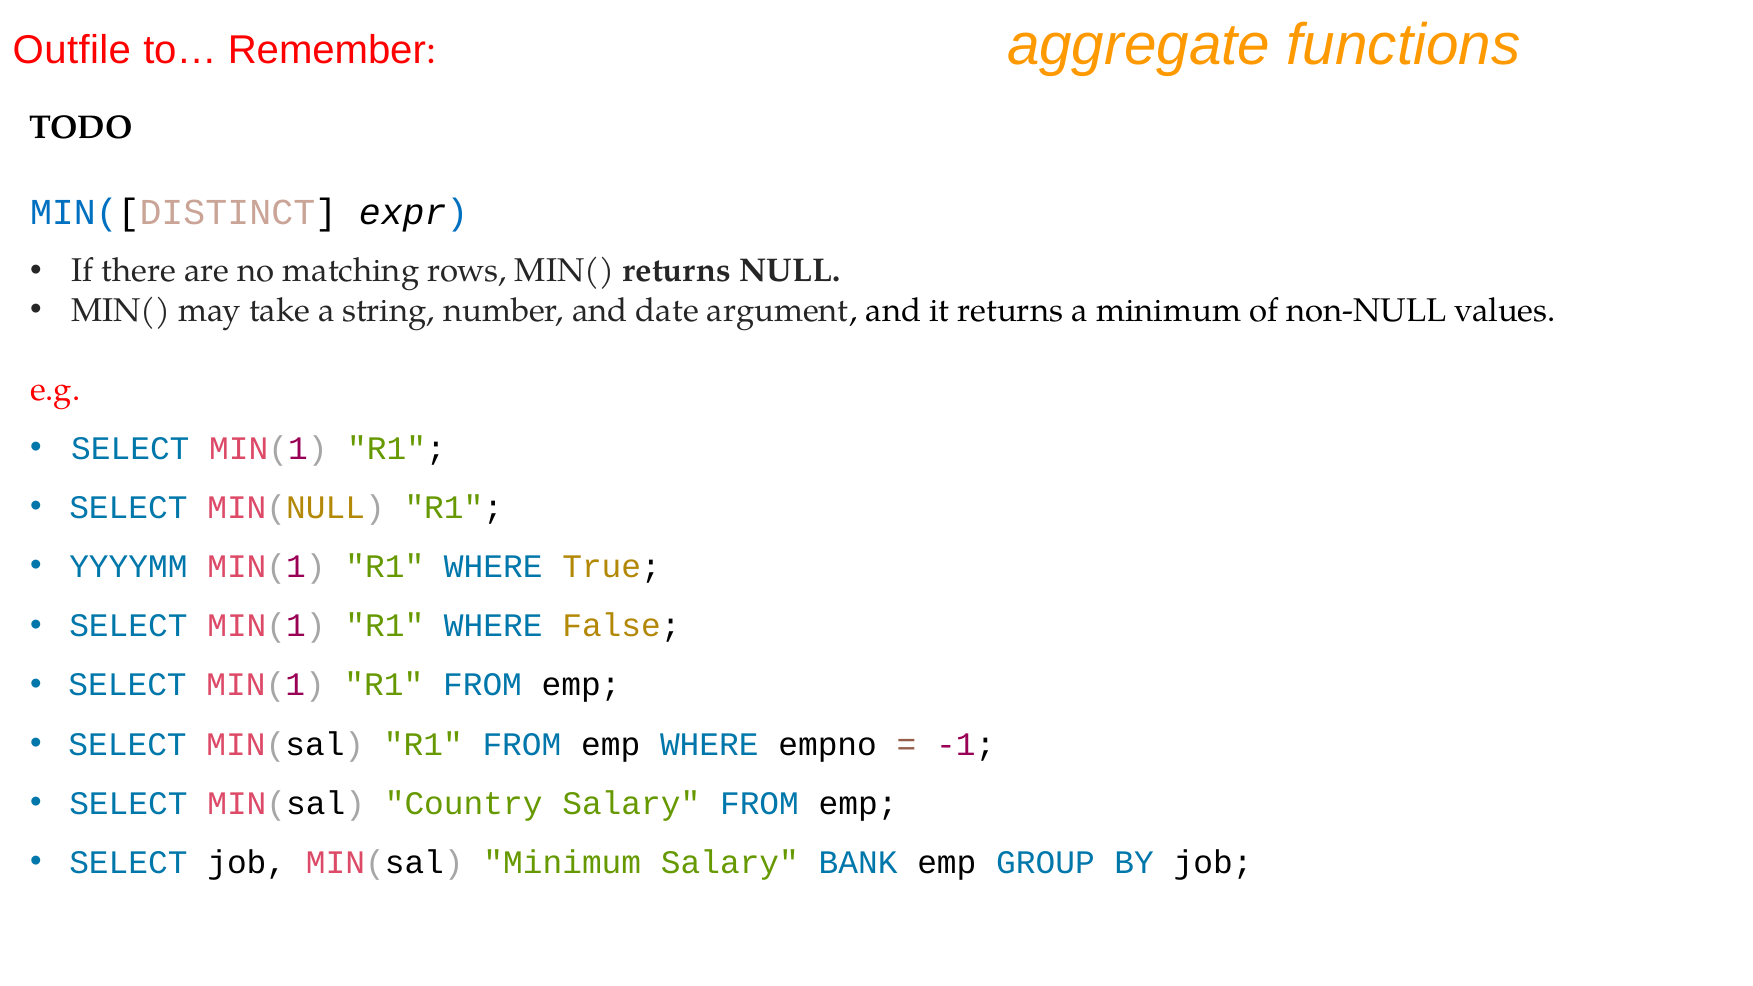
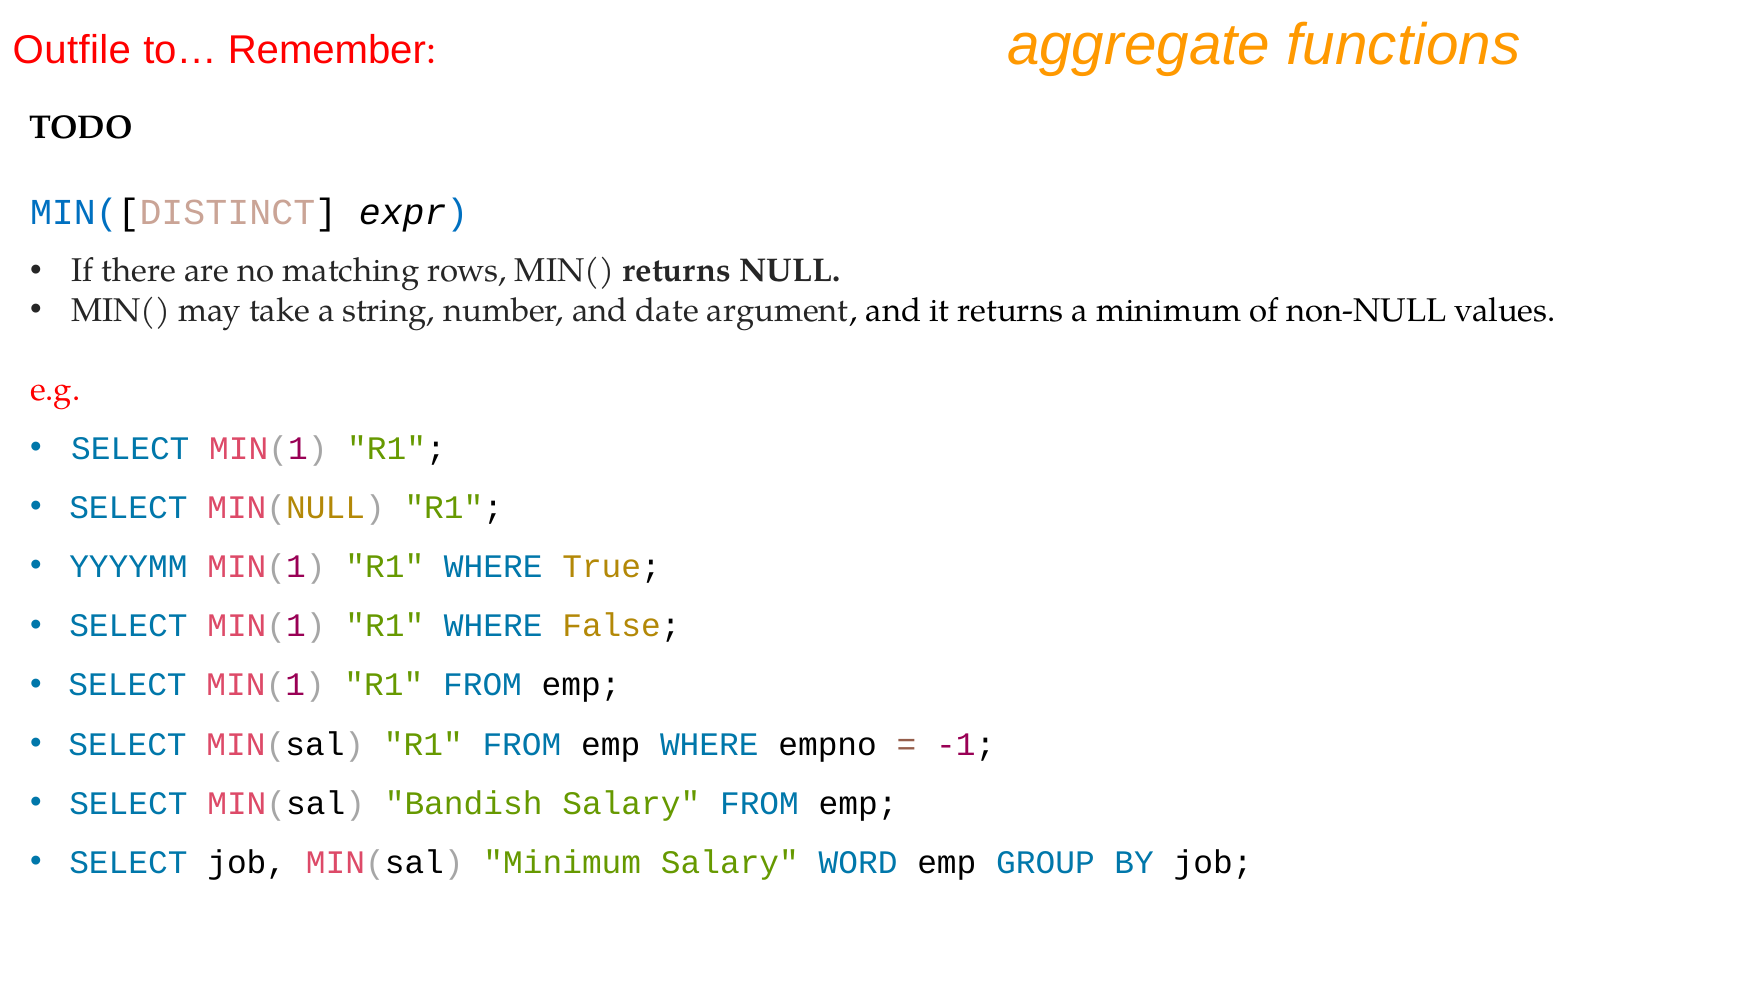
Country: Country -> Bandish (464, 803)
BANK: BANK -> WORD (858, 863)
